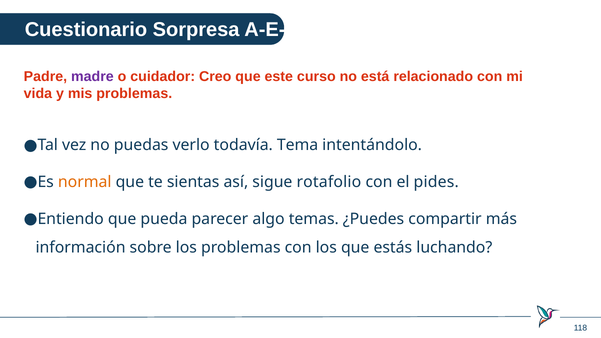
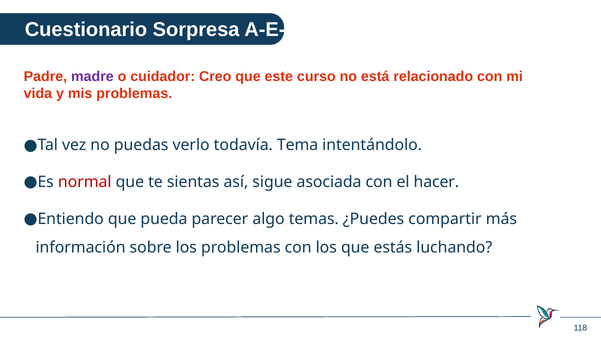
normal colour: orange -> red (85, 182)
rotafolio: rotafolio -> asociada (329, 182)
pides: pides -> hacer (436, 182)
